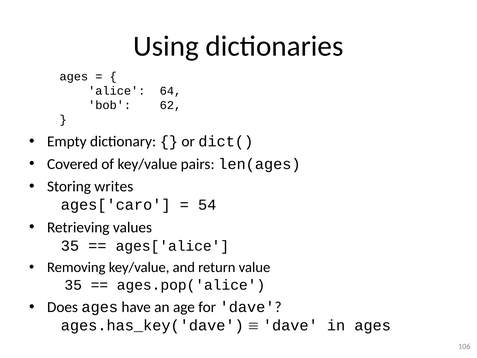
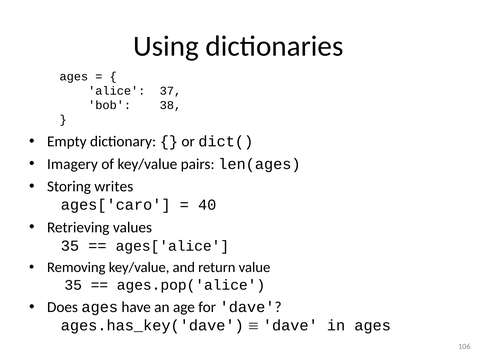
64: 64 -> 37 (170, 91)
62: 62 -> 38 (170, 105)
Covered: Covered -> Imagery (72, 164)
54: 54 -> 40 (207, 205)
